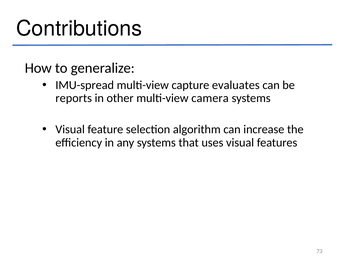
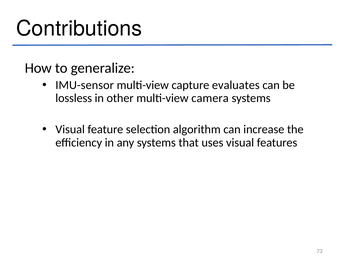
IMU-spread: IMU-spread -> IMU-sensor (85, 85)
reports: reports -> lossless (74, 98)
